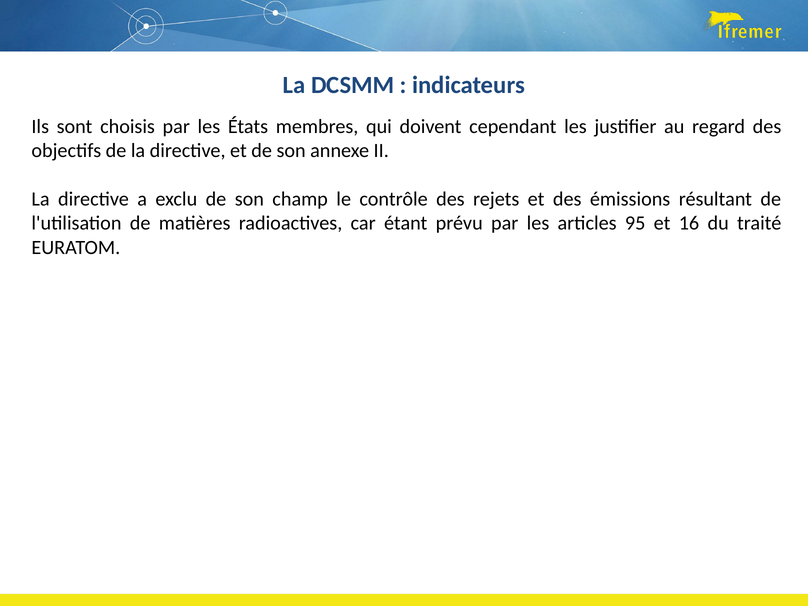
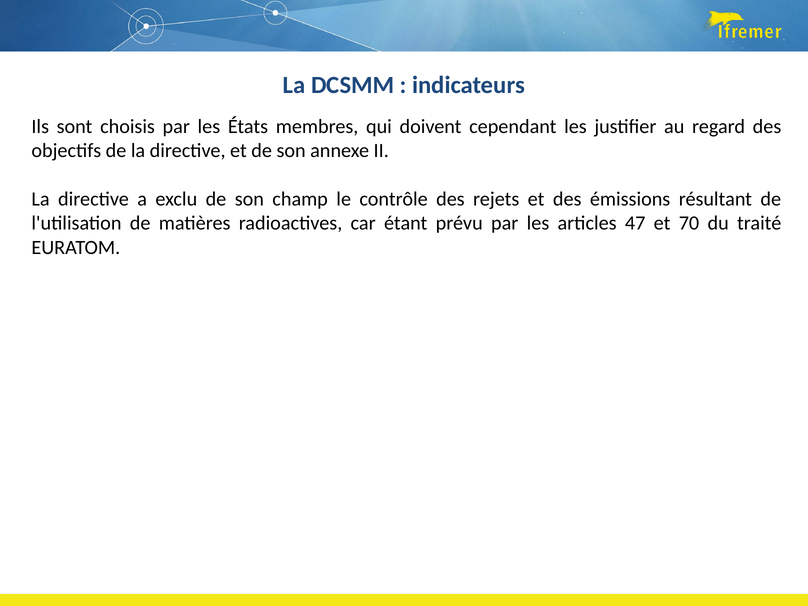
95: 95 -> 47 (635, 223)
16: 16 -> 70 (689, 223)
